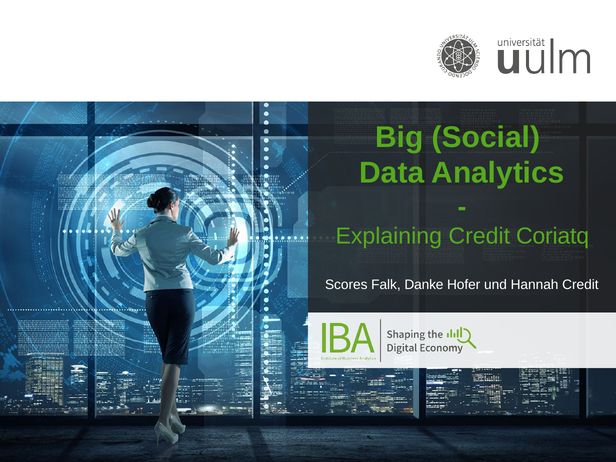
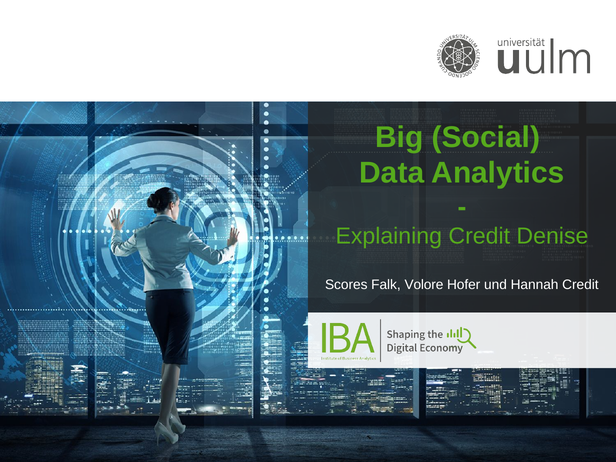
Coriatq: Coriatq -> Denise (552, 236)
Danke: Danke -> Volore (424, 285)
